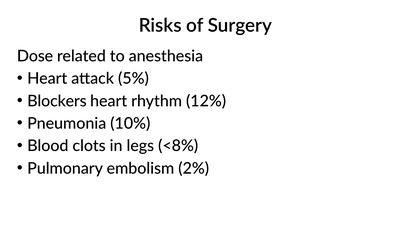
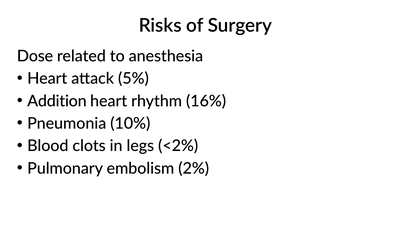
Blockers: Blockers -> Addition (57, 101)
12%: 12% -> 16% (206, 101)
<8%: <8% -> <2% (178, 146)
